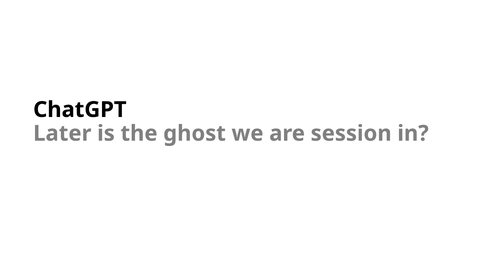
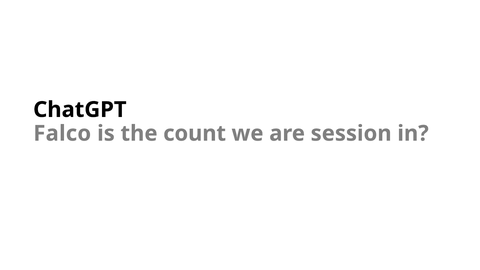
Later: Later -> Falco (62, 133)
ghost: ghost -> count (195, 133)
